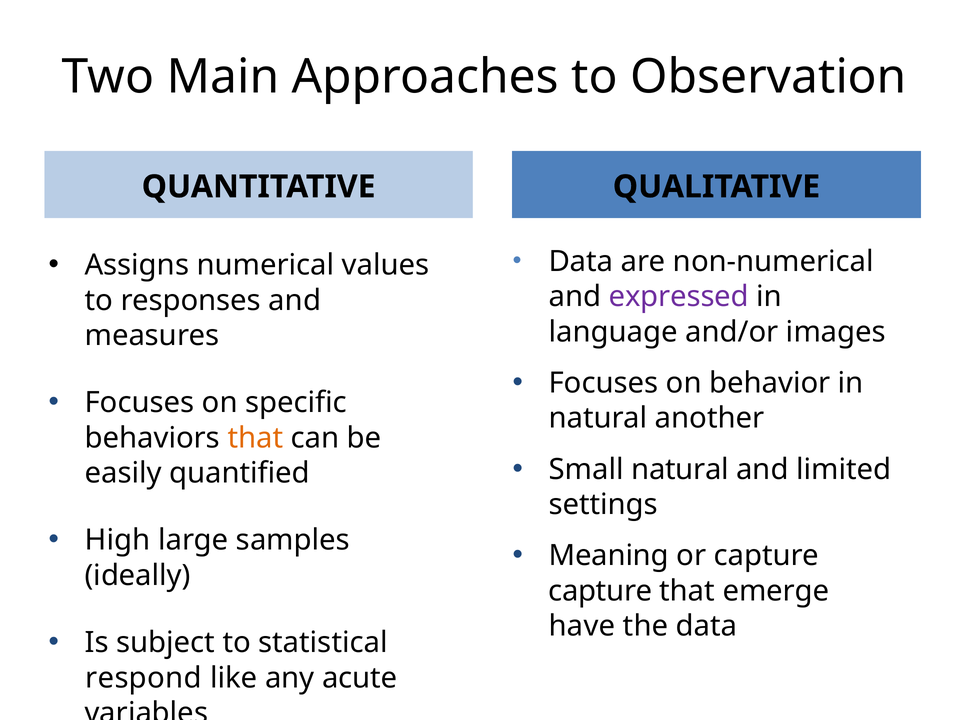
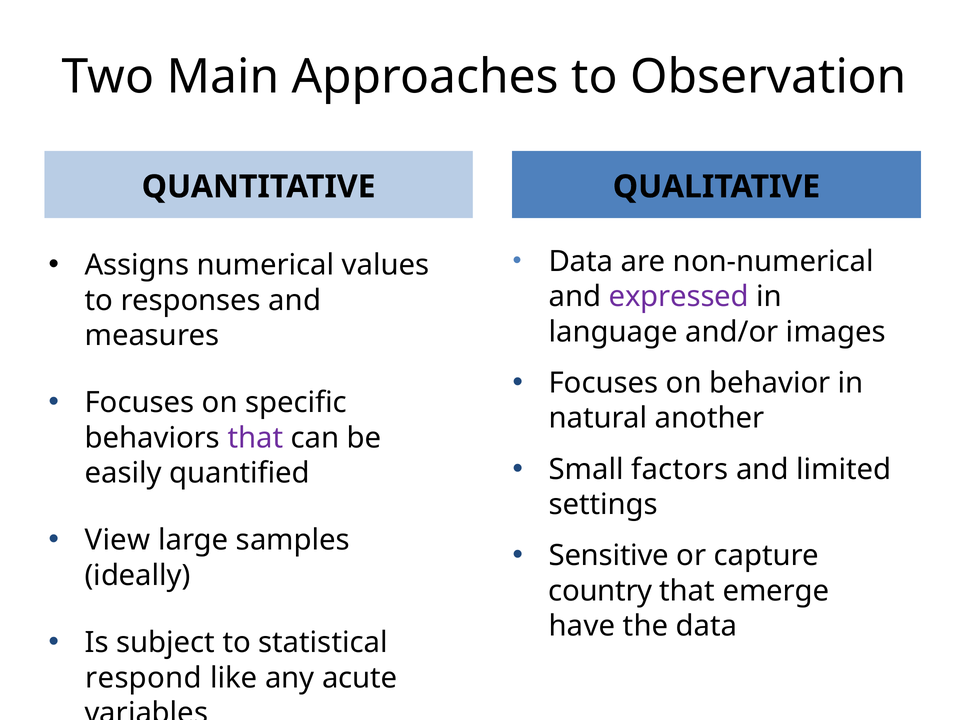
that colour: orange -> purple (255, 438)
Small natural: natural -> factors (680, 469)
High: High -> View (118, 540)
Meaning: Meaning -> Sensitive (609, 556)
capture: capture -> country (600, 591)
